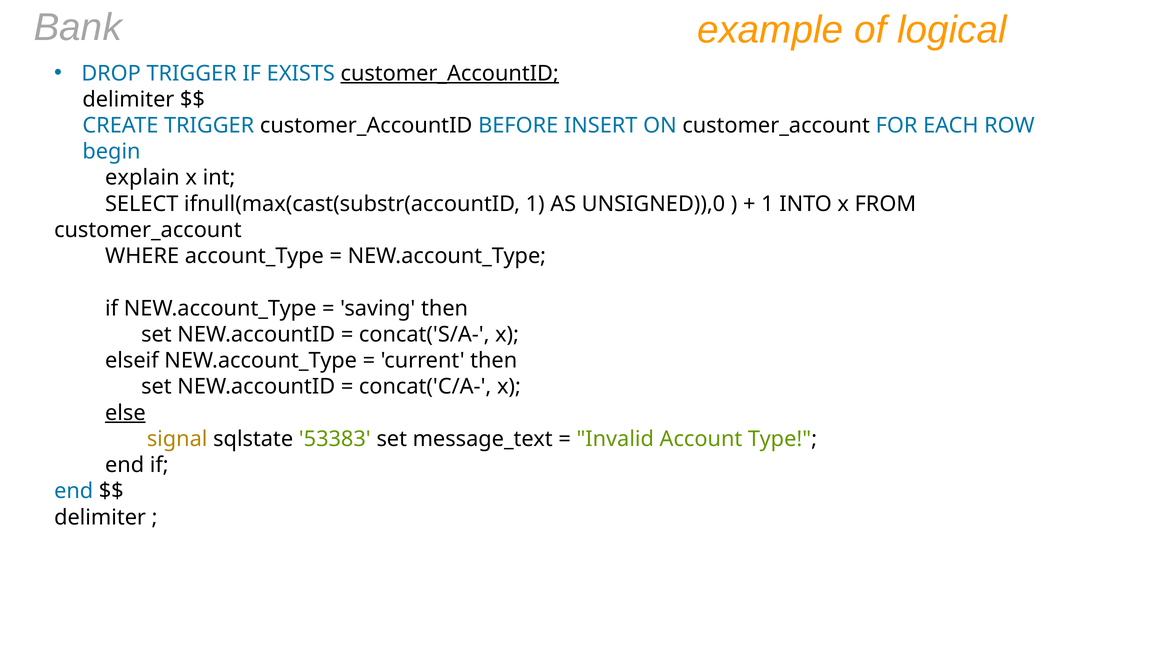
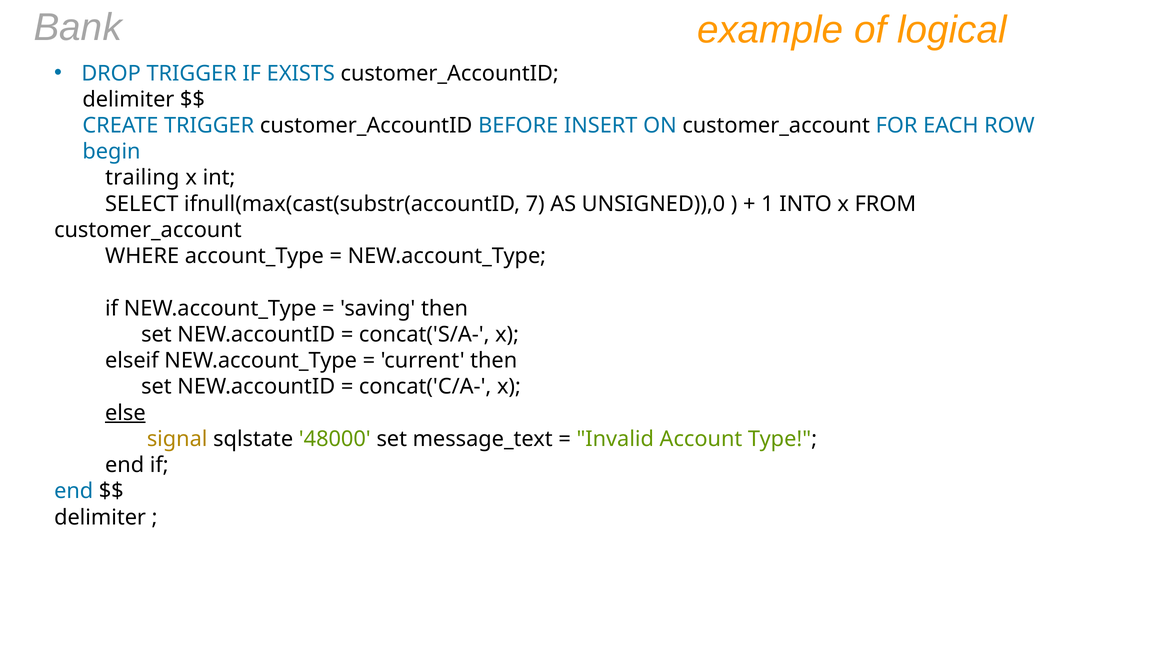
customer_AccountID underline: present -> none (450, 73)
explain: explain -> trailing (142, 178)
ifnull(max(cast(substr(accountID 1: 1 -> 7 (535, 204)
53383: 53383 -> 48000 (335, 439)
